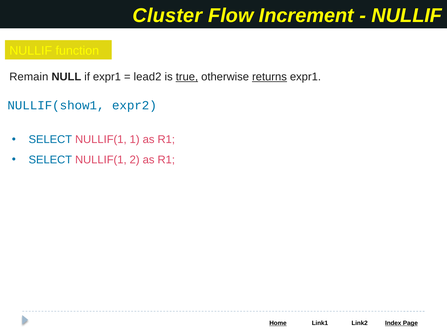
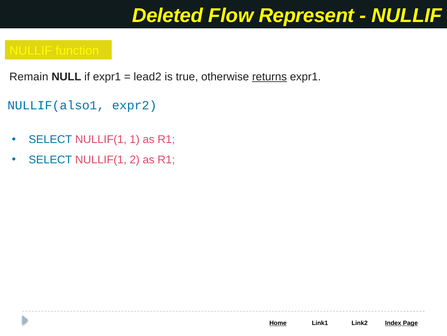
Cluster: Cluster -> Deleted (168, 16)
Increment: Increment -> Represent (307, 16)
true underline: present -> none (187, 77)
NULLIF(show1: NULLIF(show1 -> NULLIF(also1 (56, 105)
